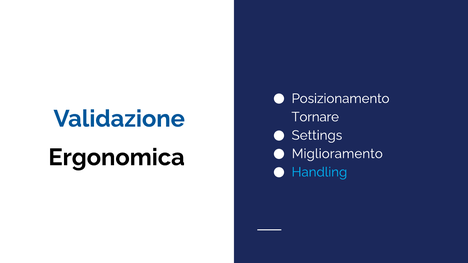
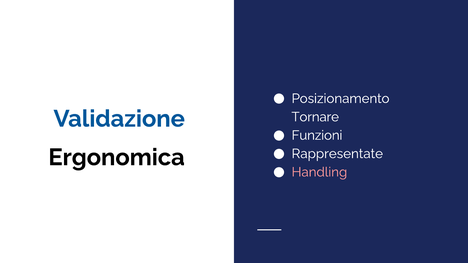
Settings: Settings -> Funzioni (317, 135)
Miglioramento: Miglioramento -> Rappresentate (337, 154)
Handling colour: light blue -> pink (319, 172)
